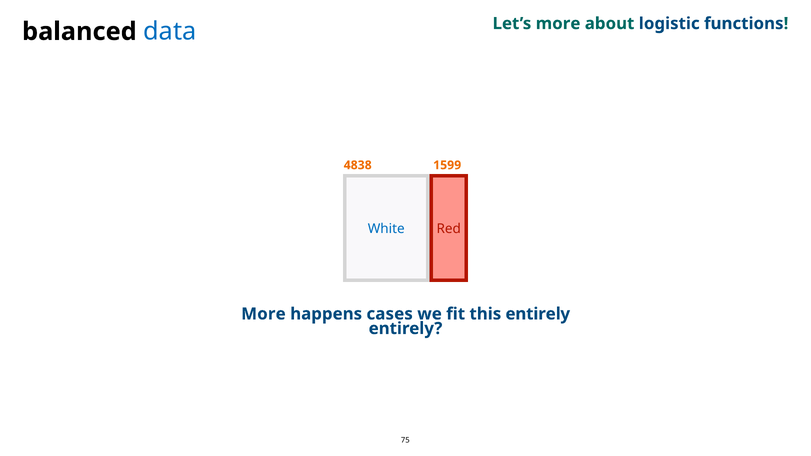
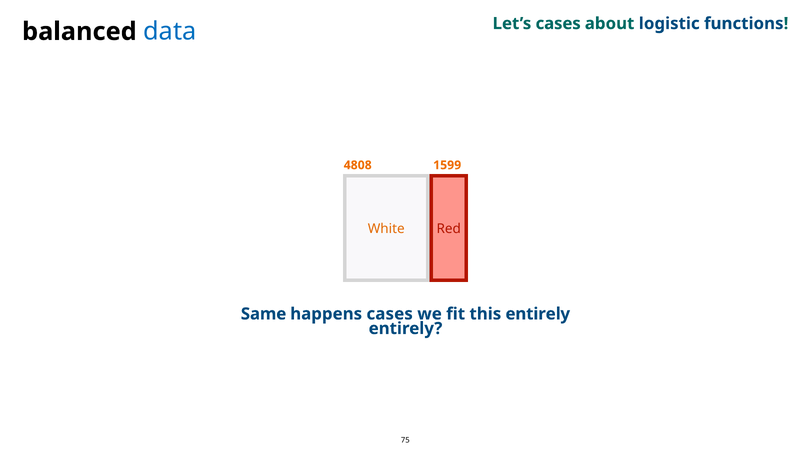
Let’s more: more -> cases (558, 24)
4838: 4838 -> 4808 (358, 165)
White colour: blue -> orange (386, 229)
More: More -> Same (264, 314)
